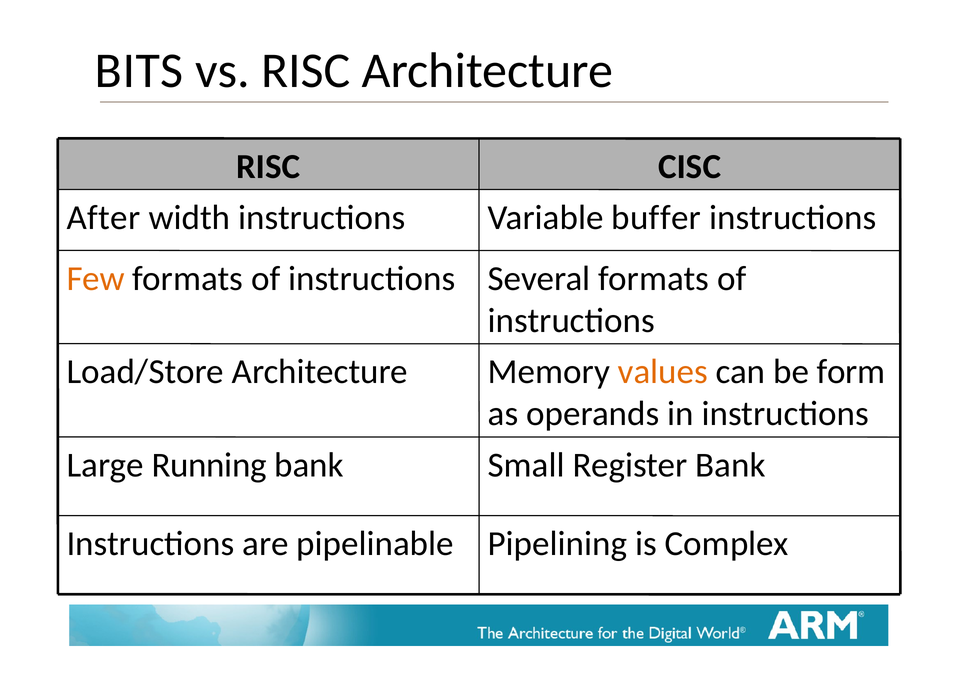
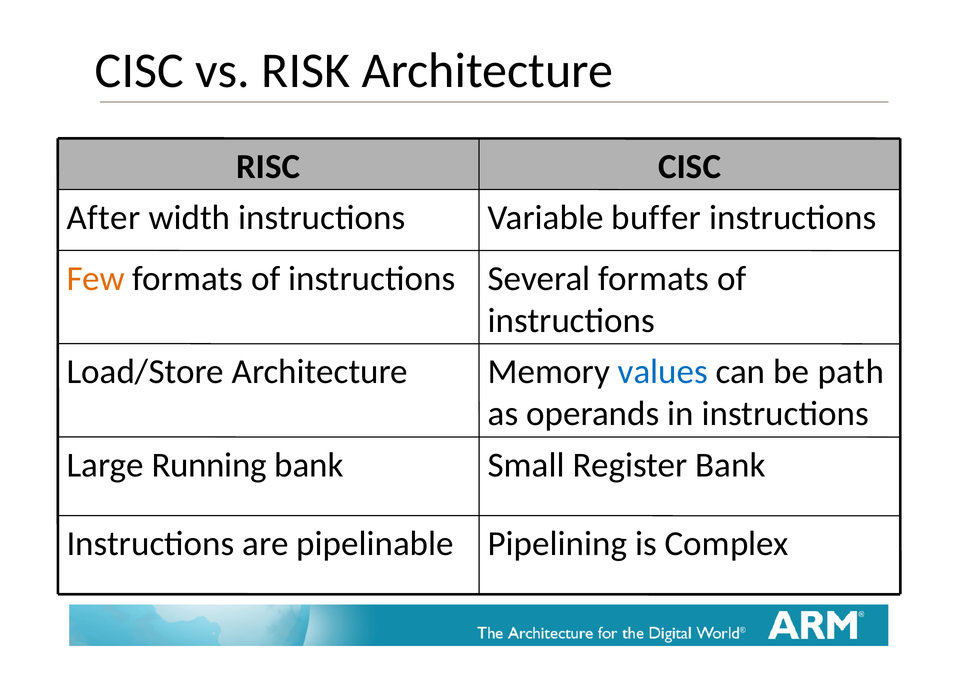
BITS: BITS -> CISC (139, 71)
vs RISC: RISC -> RISK (306, 71)
values colour: orange -> blue (663, 372)
form: form -> path (851, 372)
